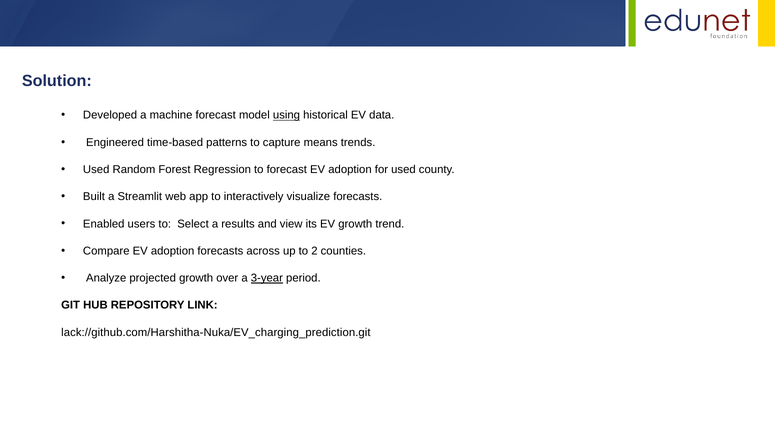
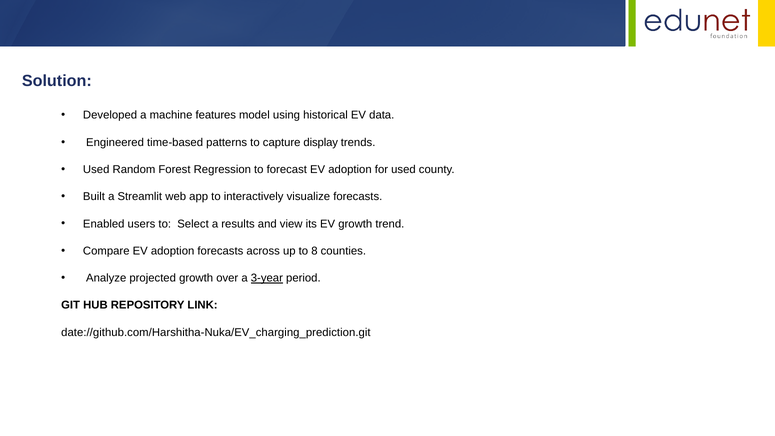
machine forecast: forecast -> features (216, 115)
using underline: present -> none (286, 115)
means: means -> display (321, 142)
2: 2 -> 8 (314, 251)
lack://github.com/Harshitha-Nuka/EV_charging_prediction.git: lack://github.com/Harshitha-Nuka/EV_charging_prediction.git -> date://github.com/Harshitha-Nuka/EV_charging_prediction.git (216, 332)
